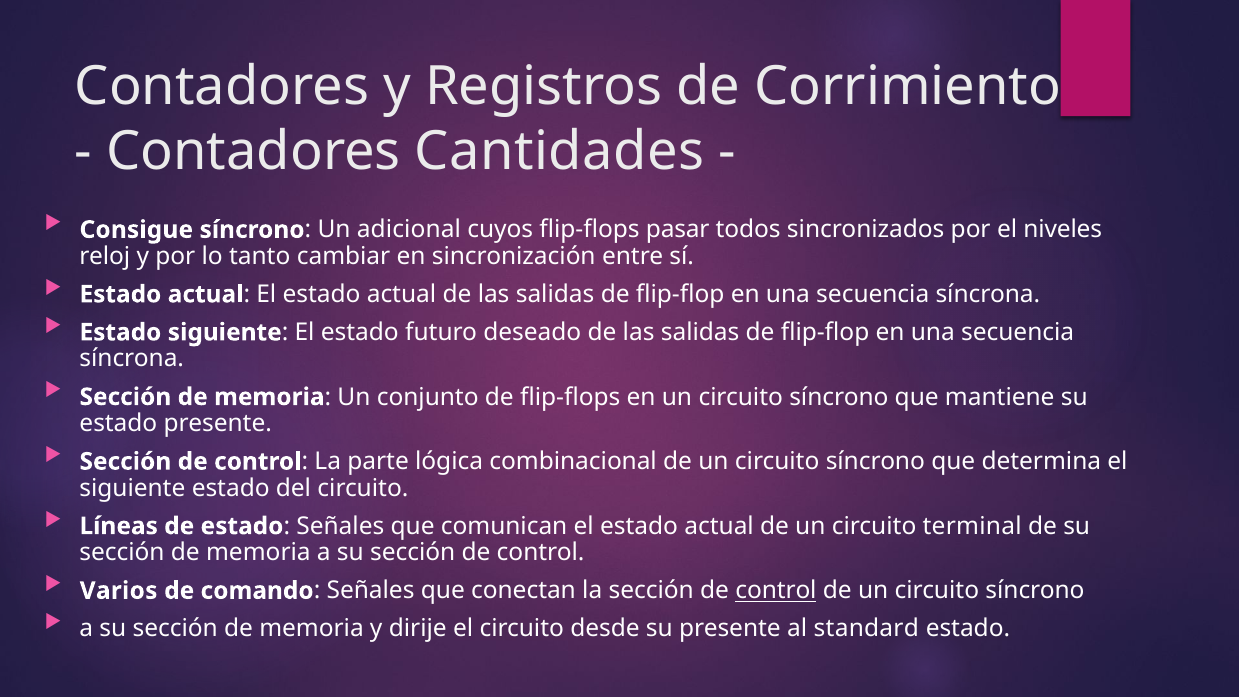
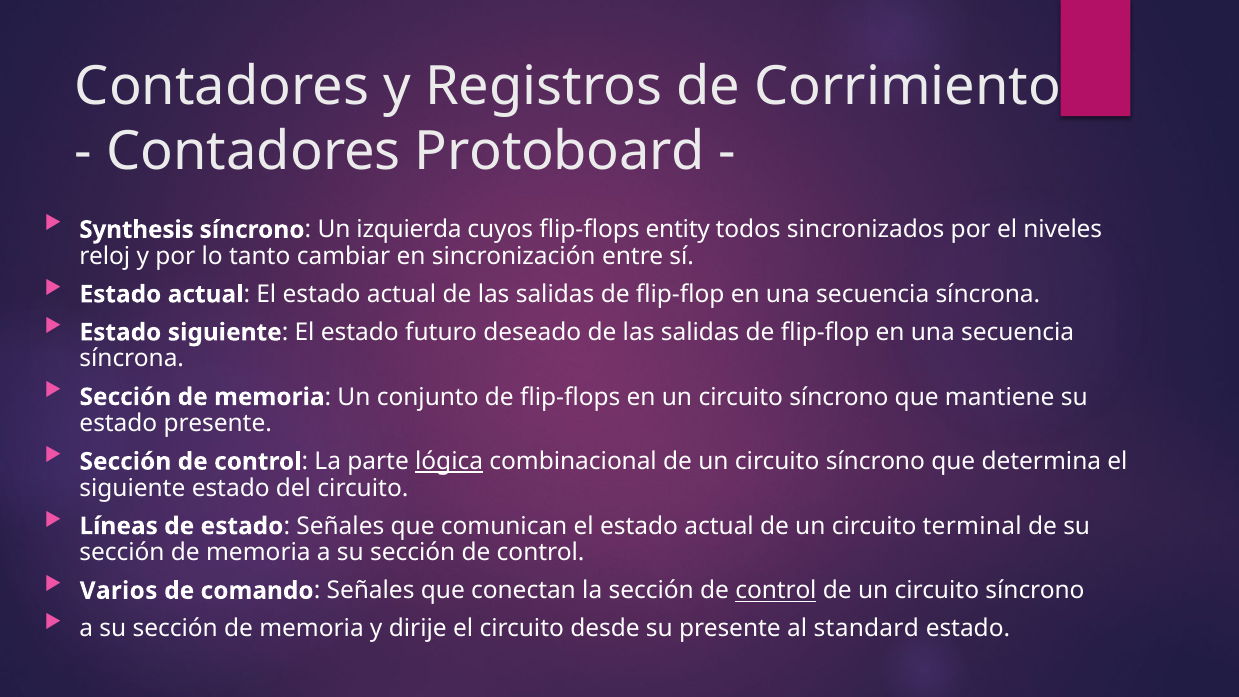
Cantidades: Cantidades -> Protoboard (560, 152)
Consigue: Consigue -> Synthesis (136, 230)
adicional: adicional -> izquierda (409, 230)
pasar: pasar -> entity (678, 230)
lógica underline: none -> present (449, 462)
